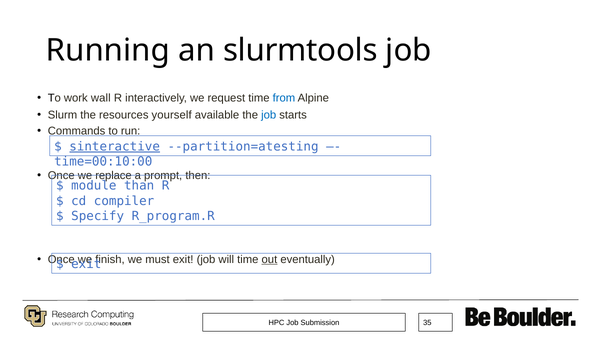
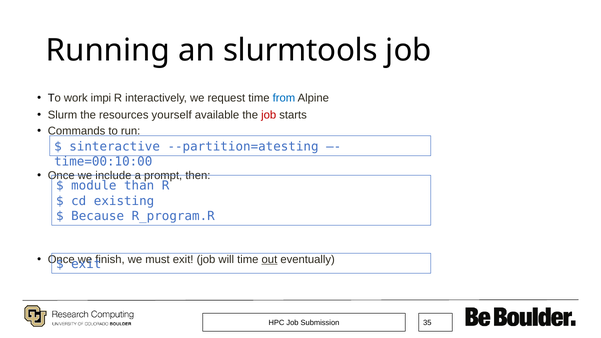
wall: wall -> impi (101, 98)
job colour: blue -> red (269, 115)
sinteractive underline: present -> none (115, 147)
replace: replace -> include (113, 176)
compiler: compiler -> existing (124, 201)
Specify: Specify -> Because (98, 216)
